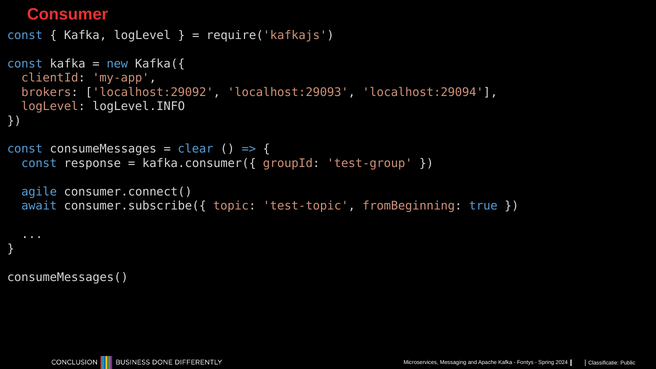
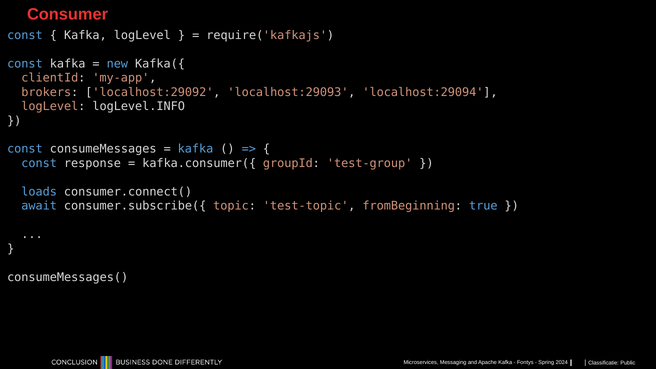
clear: clear -> kafka (196, 149)
agile: agile -> loads (39, 192)
